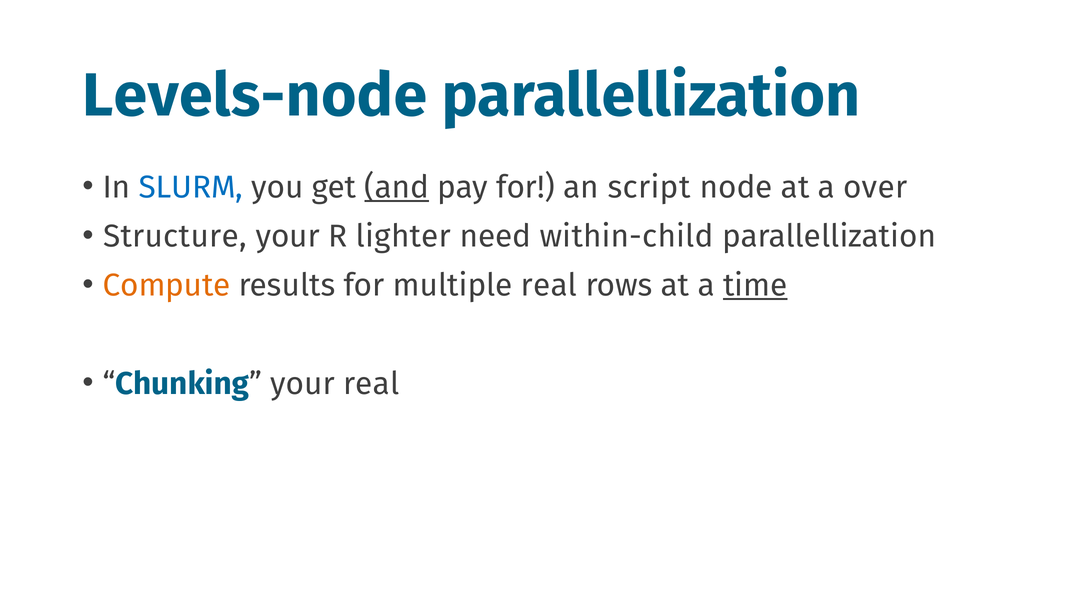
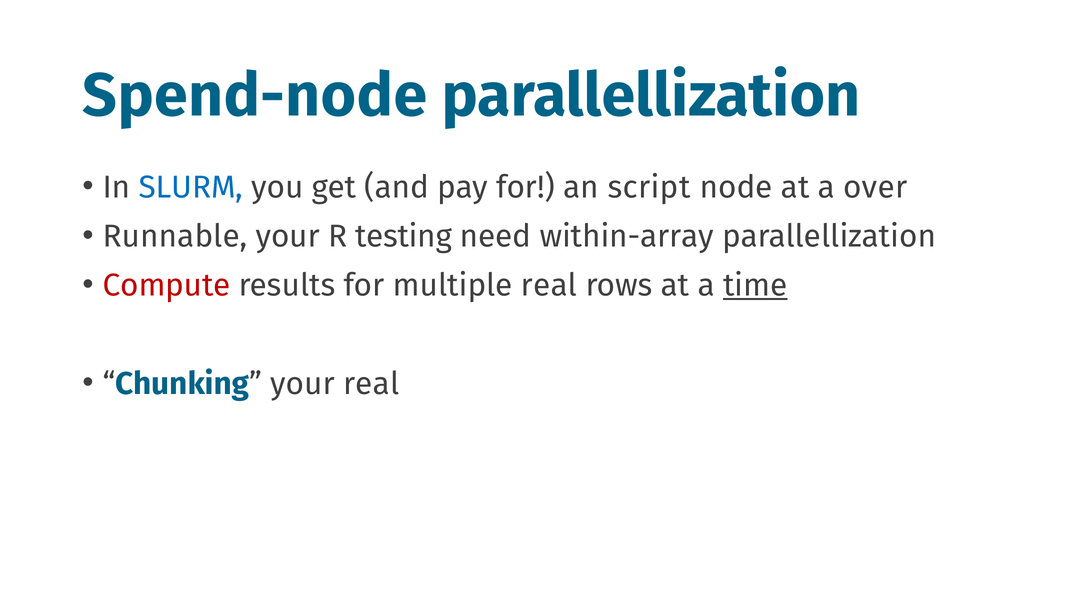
Levels-node: Levels-node -> Spend-node (255, 95)
and underline: present -> none (397, 187)
Structure: Structure -> Runnable (175, 236)
lighter: lighter -> testing (404, 236)
within-child: within-child -> within-array (627, 236)
Compute colour: orange -> red (167, 285)
